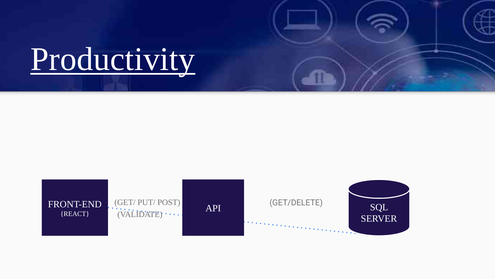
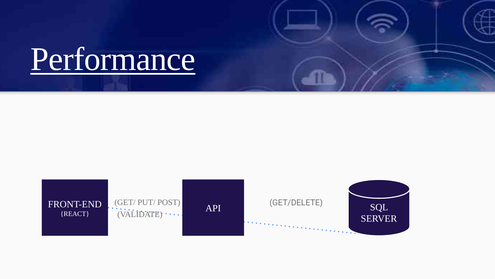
Productivity: Productivity -> Performance (113, 59)
